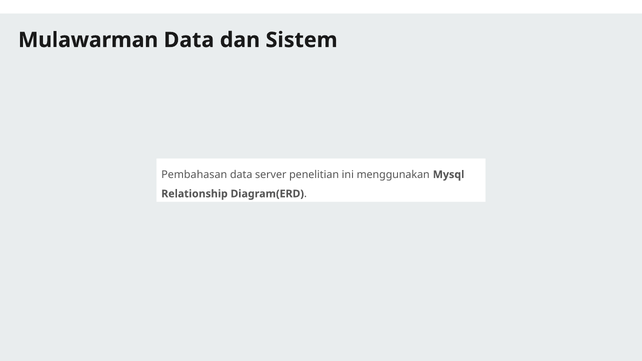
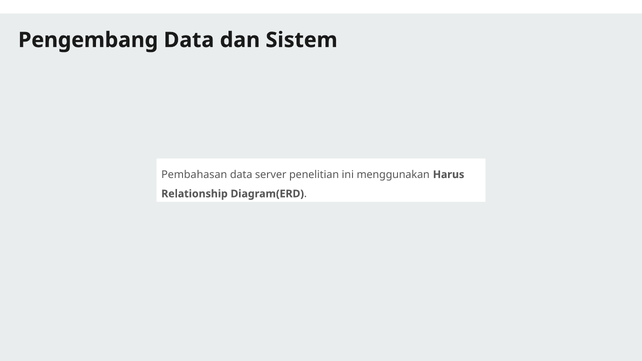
Mulawarman: Mulawarman -> Pengembang (88, 40)
Mysql: Mysql -> Harus (449, 175)
